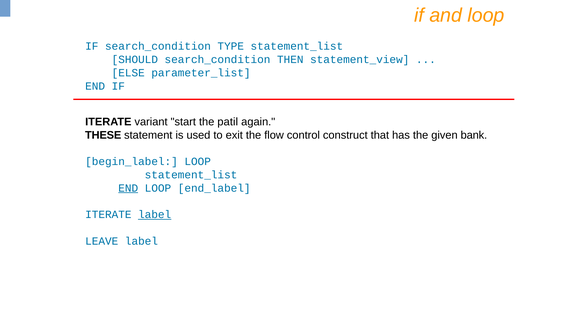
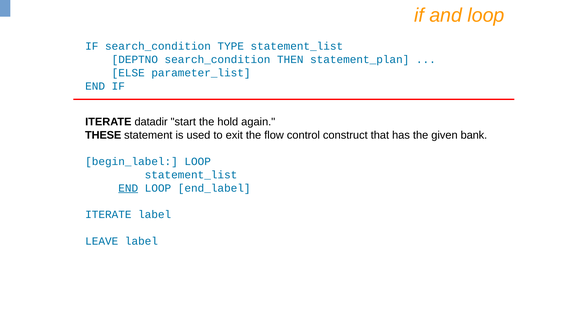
SHOULD: SHOULD -> DEPTNO (135, 60)
statement_view: statement_view -> statement_plan (360, 60)
variant: variant -> datadir (151, 122)
patil: patil -> hold (228, 122)
label underline: present -> none (155, 214)
